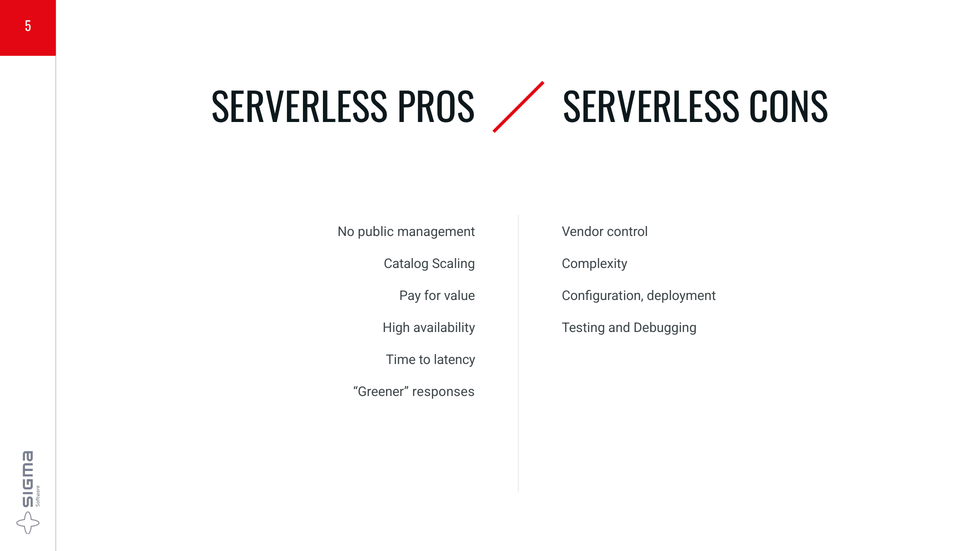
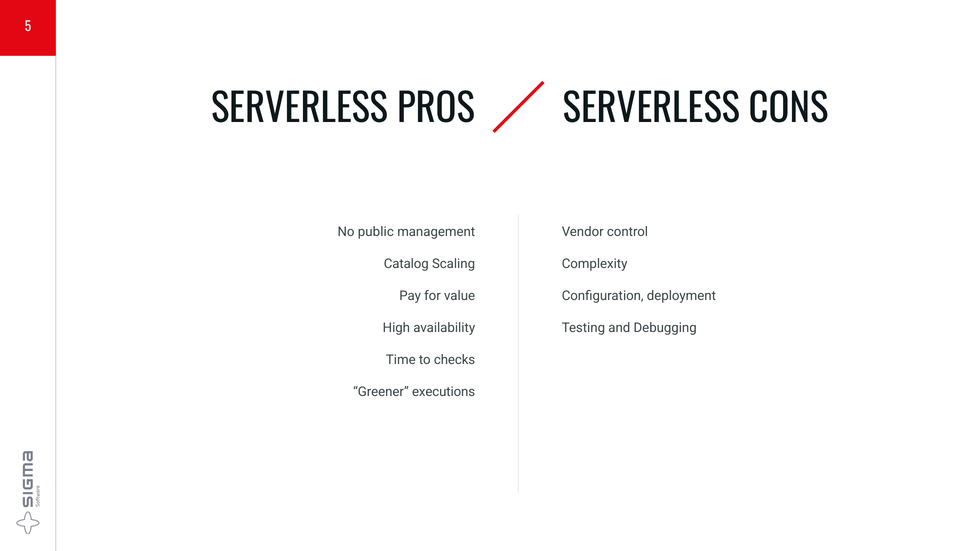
latency: latency -> checks (455, 360)
responses: responses -> executions (444, 392)
